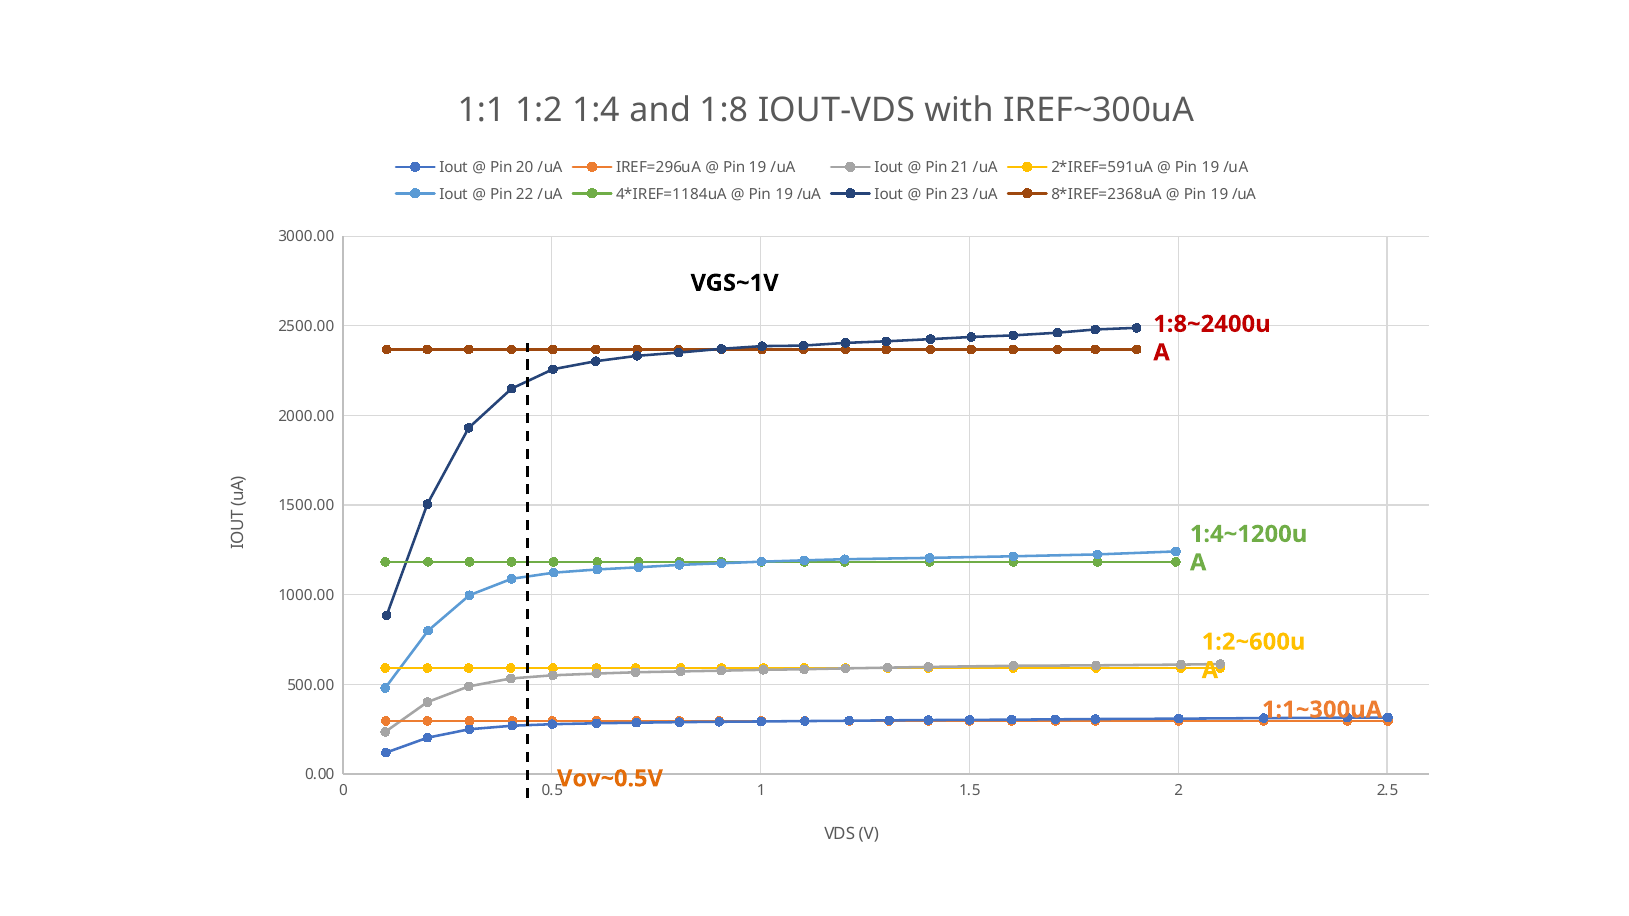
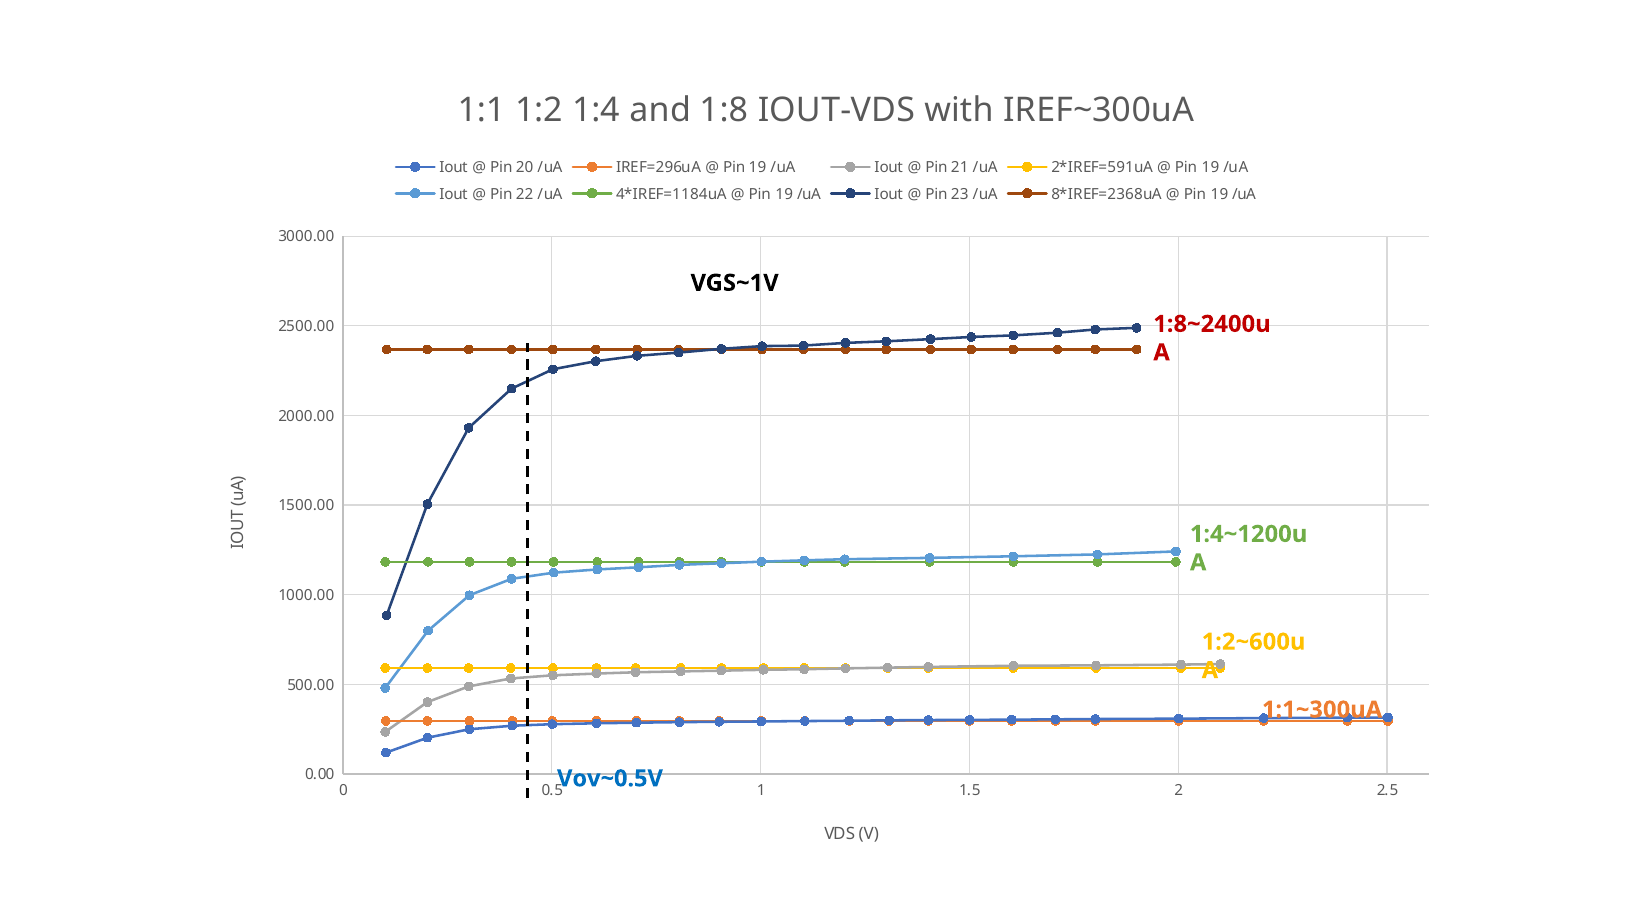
Vov~0.5V colour: orange -> blue (610, 779)
